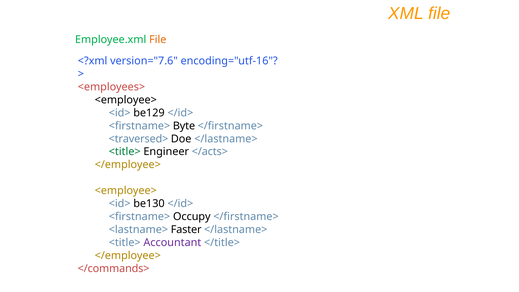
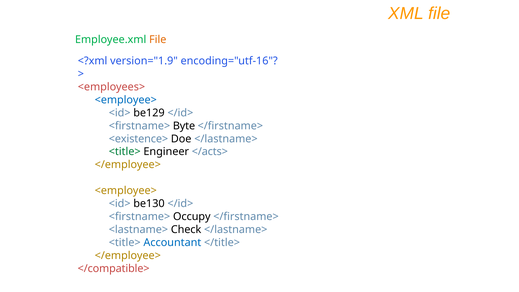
version="7.6: version="7.6 -> version="1.9 (144, 61)
<employee> colour: black -> blue (126, 100)
<traversed>: <traversed> -> <existence> (138, 139)
Faster: Faster -> Check (186, 230)
Accountant colour: purple -> blue (172, 243)
</commands>: </commands> -> </compatible> (114, 269)
